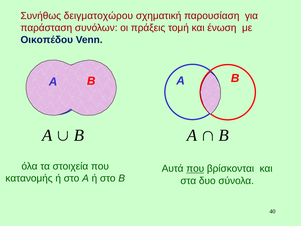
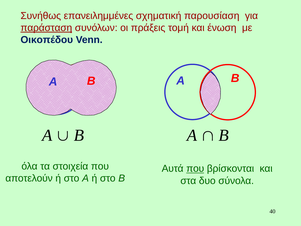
δειγματοχώρου: δειγματοχώρου -> επανειλημμένες (98, 16)
παράσταση underline: none -> present (46, 28)
κατανομής: κατανομής -> αποτελούν (29, 178)
